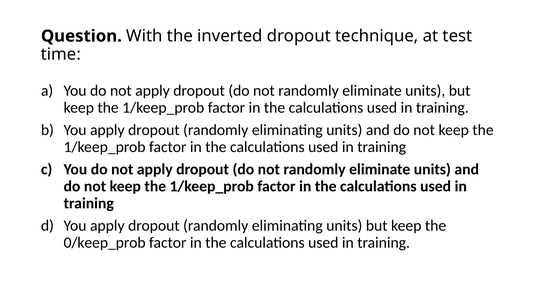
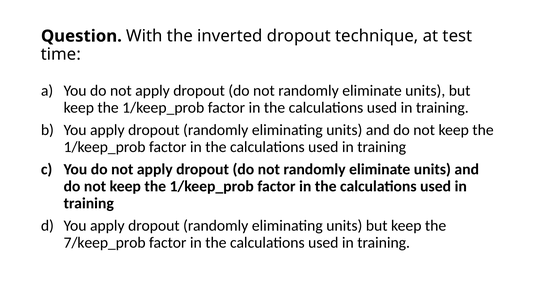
0/keep_prob: 0/keep_prob -> 7/keep_prob (105, 243)
